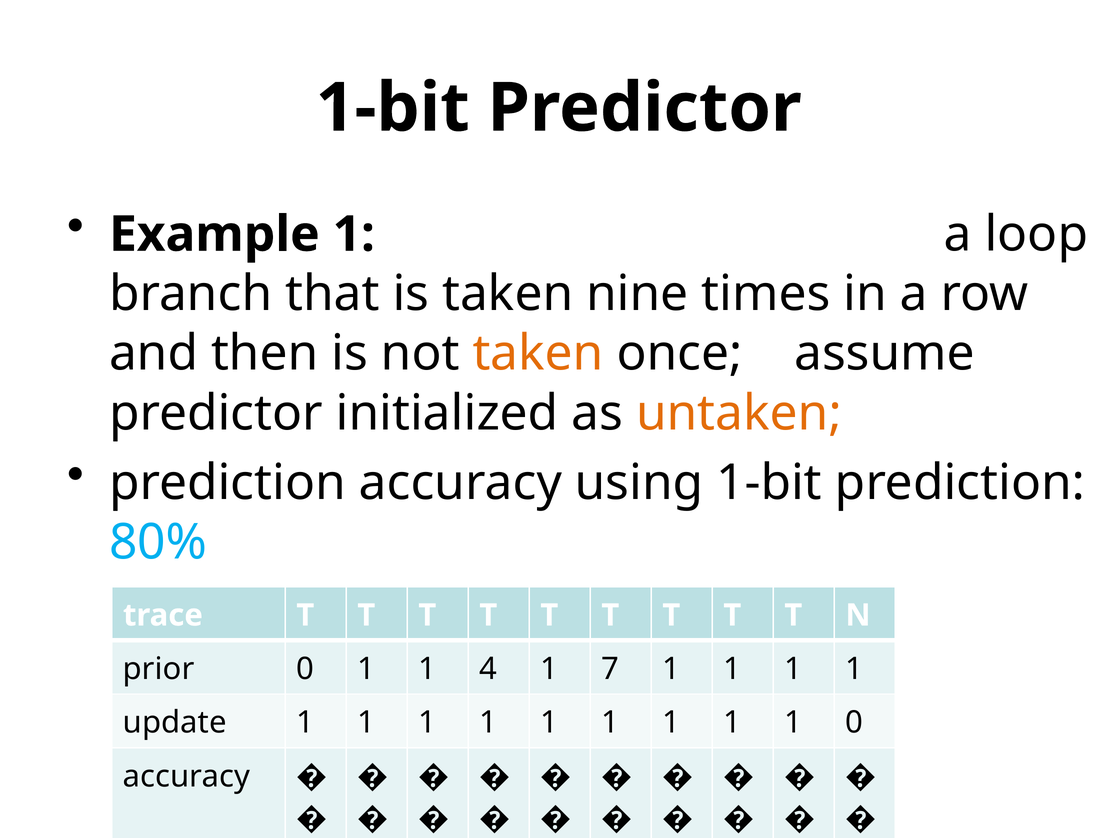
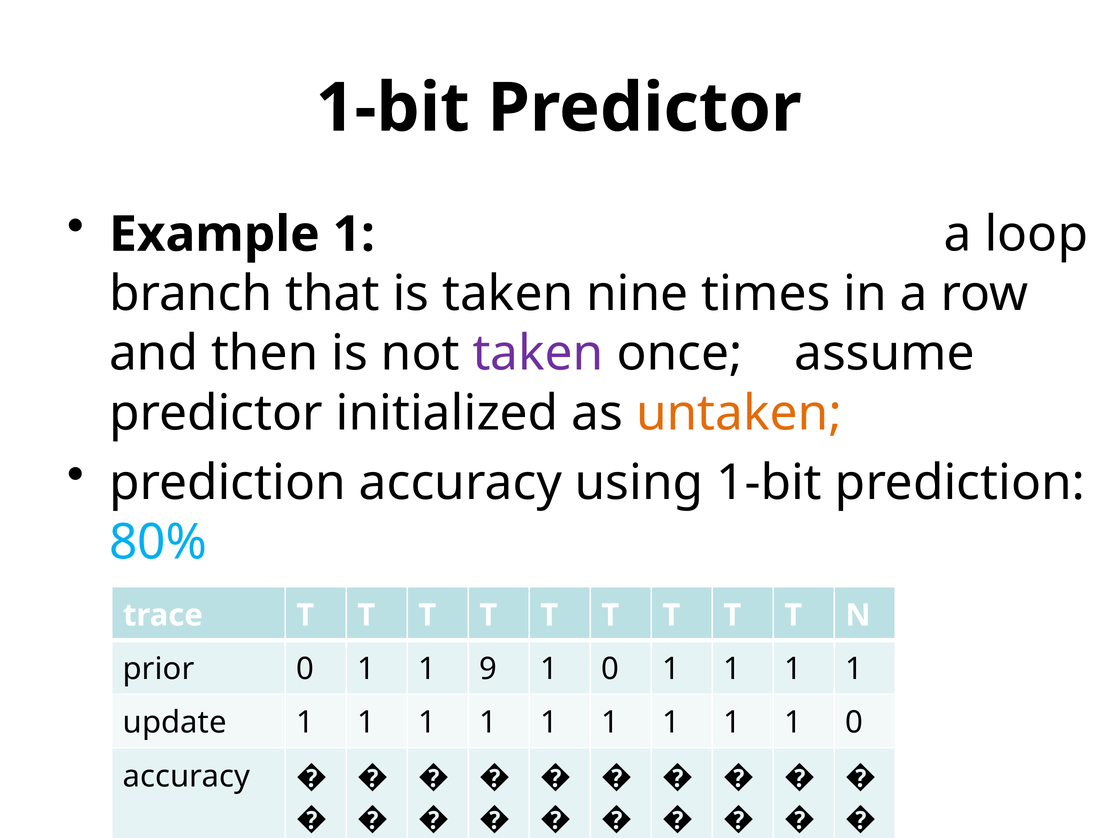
taken colour: orange -> purple (538, 354)
4: 4 -> 9 (488, 669)
7: 7 -> 0 (610, 669)
